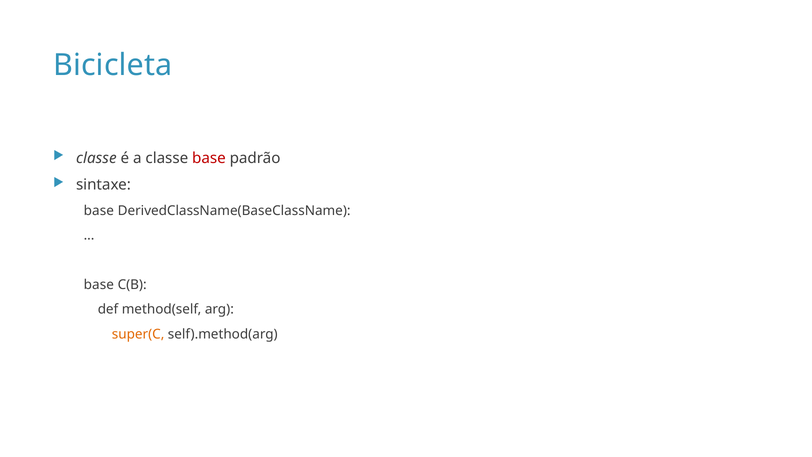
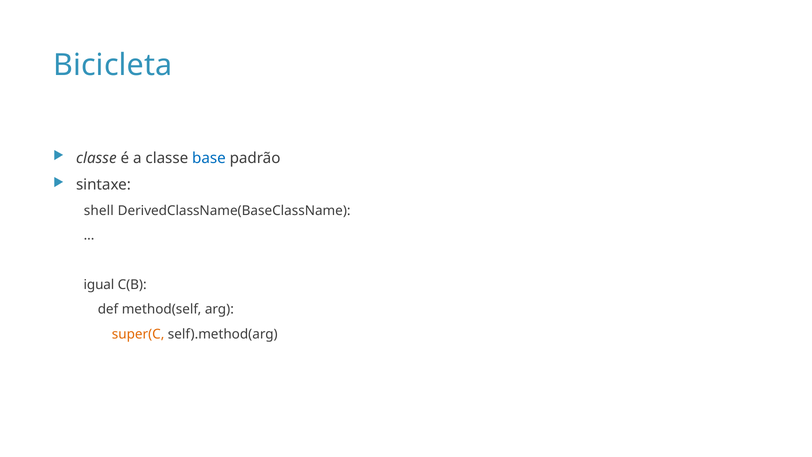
base colour: red -> blue (209, 158)
base: base -> shell (99, 210)
base: base -> igual (99, 285)
